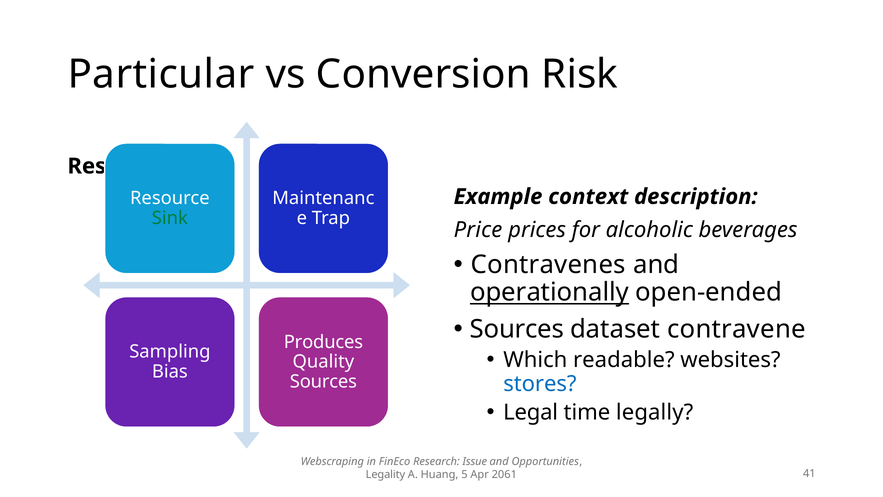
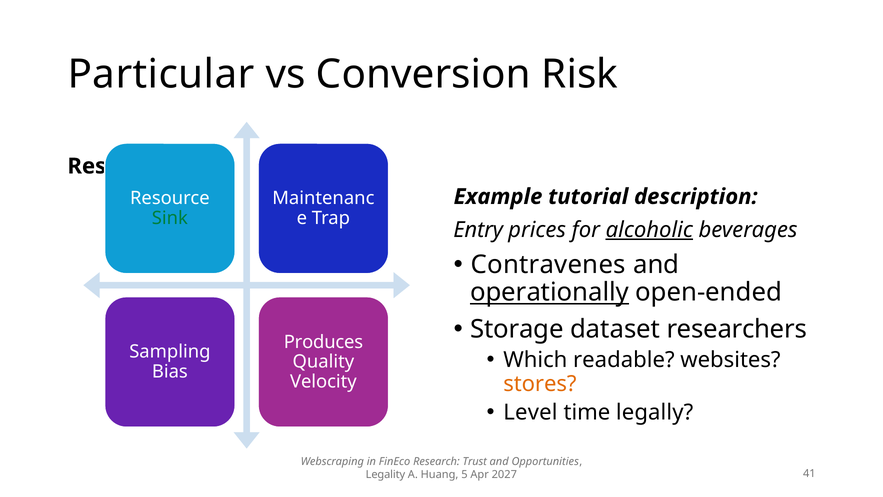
context: context -> tutorial (588, 197)
Price: Price -> Entry (478, 230)
alcoholic underline: none -> present (649, 230)
Sources: Sources -> Storage (517, 329)
contravene: contravene -> researchers (737, 329)
Sources: Sources -> Velocity (323, 381)
stores colour: blue -> orange (540, 384)
Legal: Legal -> Level (530, 412)
Issue: Issue -> Trust (475, 461)
2061: 2061 -> 2027 (504, 474)
